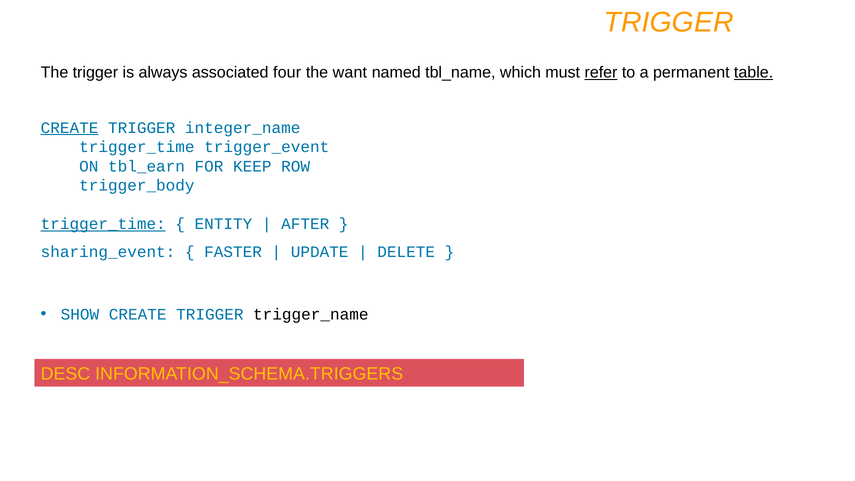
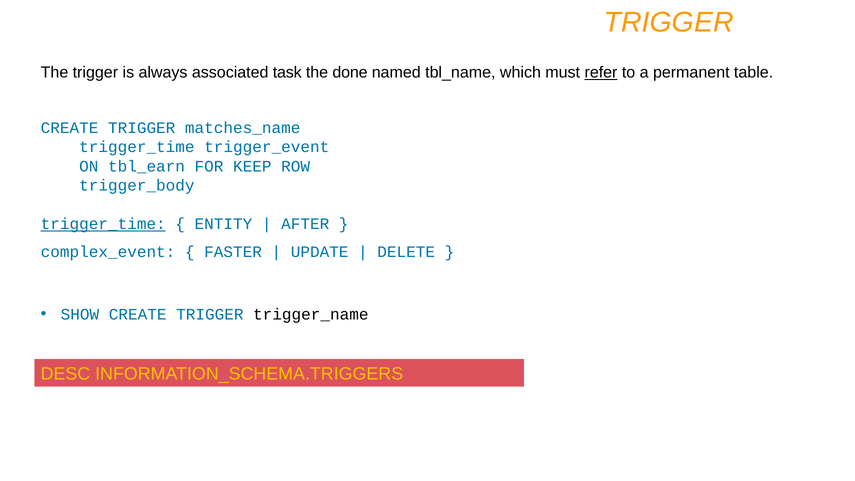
four: four -> task (287, 73)
want: want -> done (350, 73)
table underline: present -> none (754, 73)
CREATE underline: present -> none (70, 128)
integer_name: integer_name -> matches_name (243, 128)
sharing_event: sharing_event -> complex_event (108, 252)
